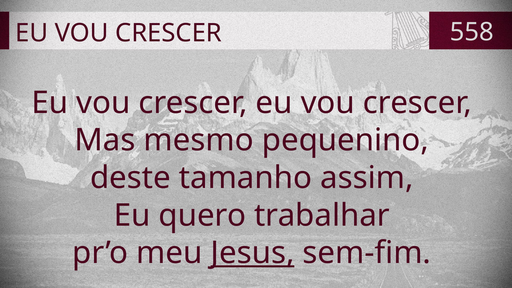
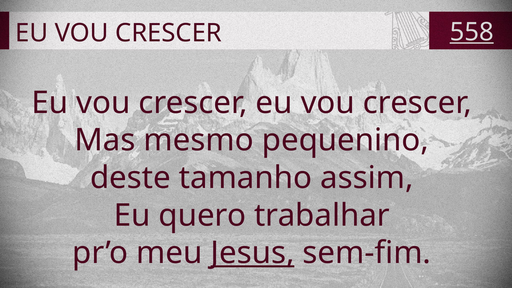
558 underline: none -> present (472, 32)
